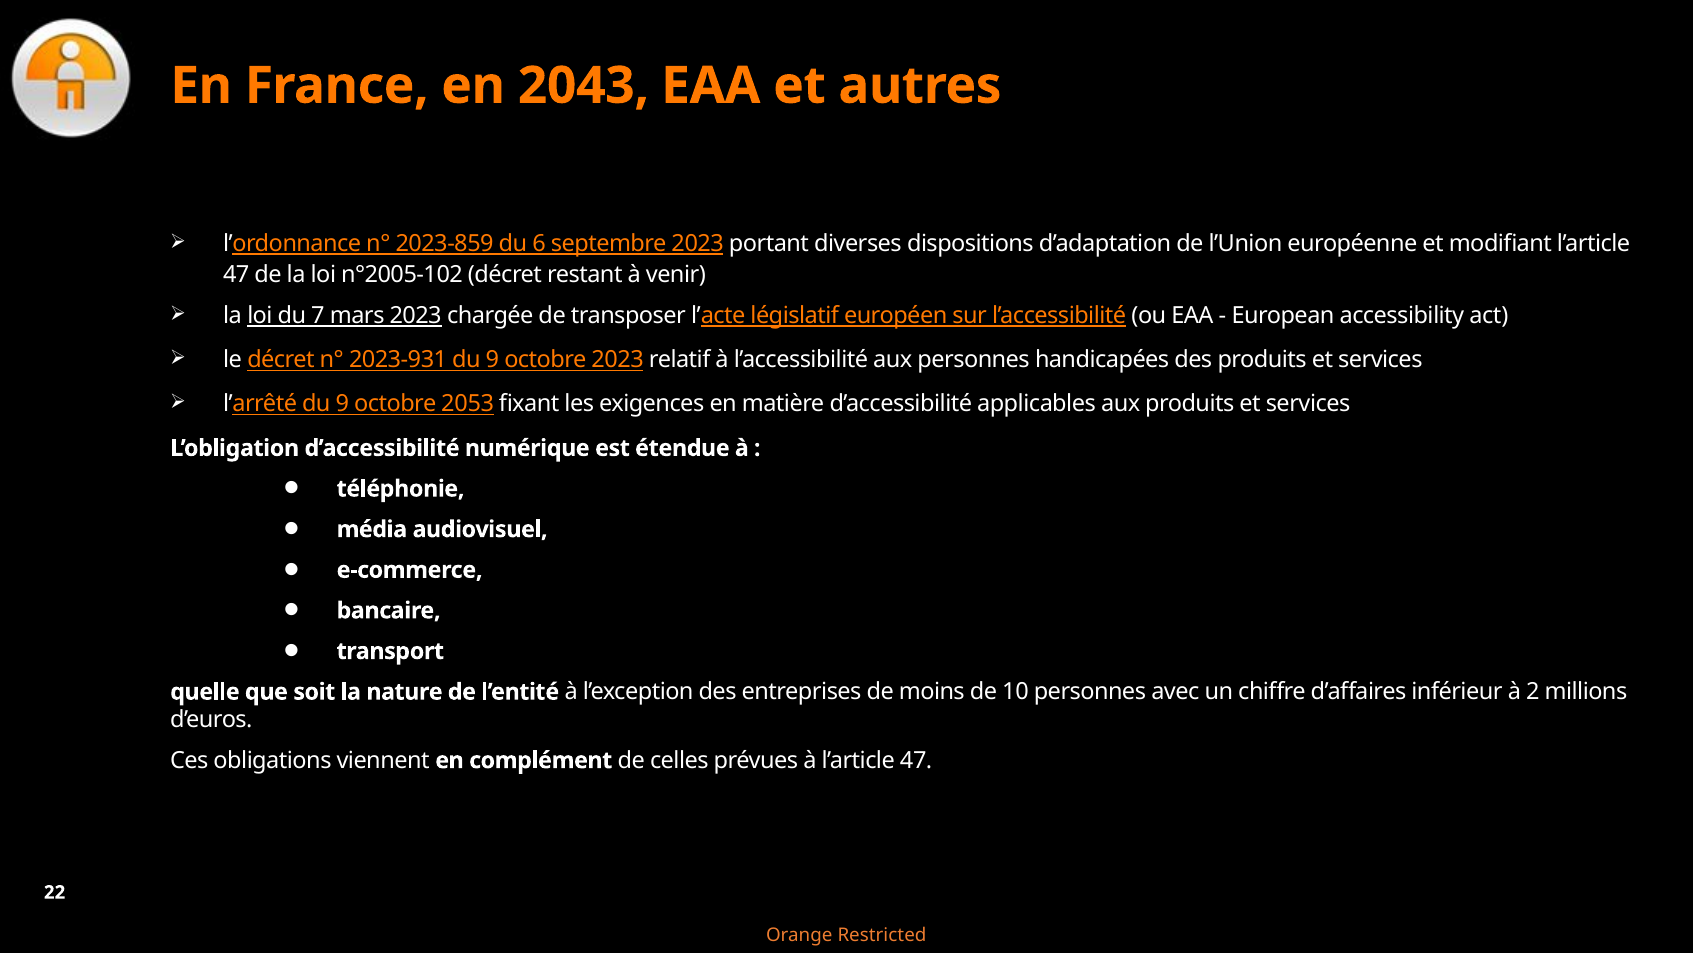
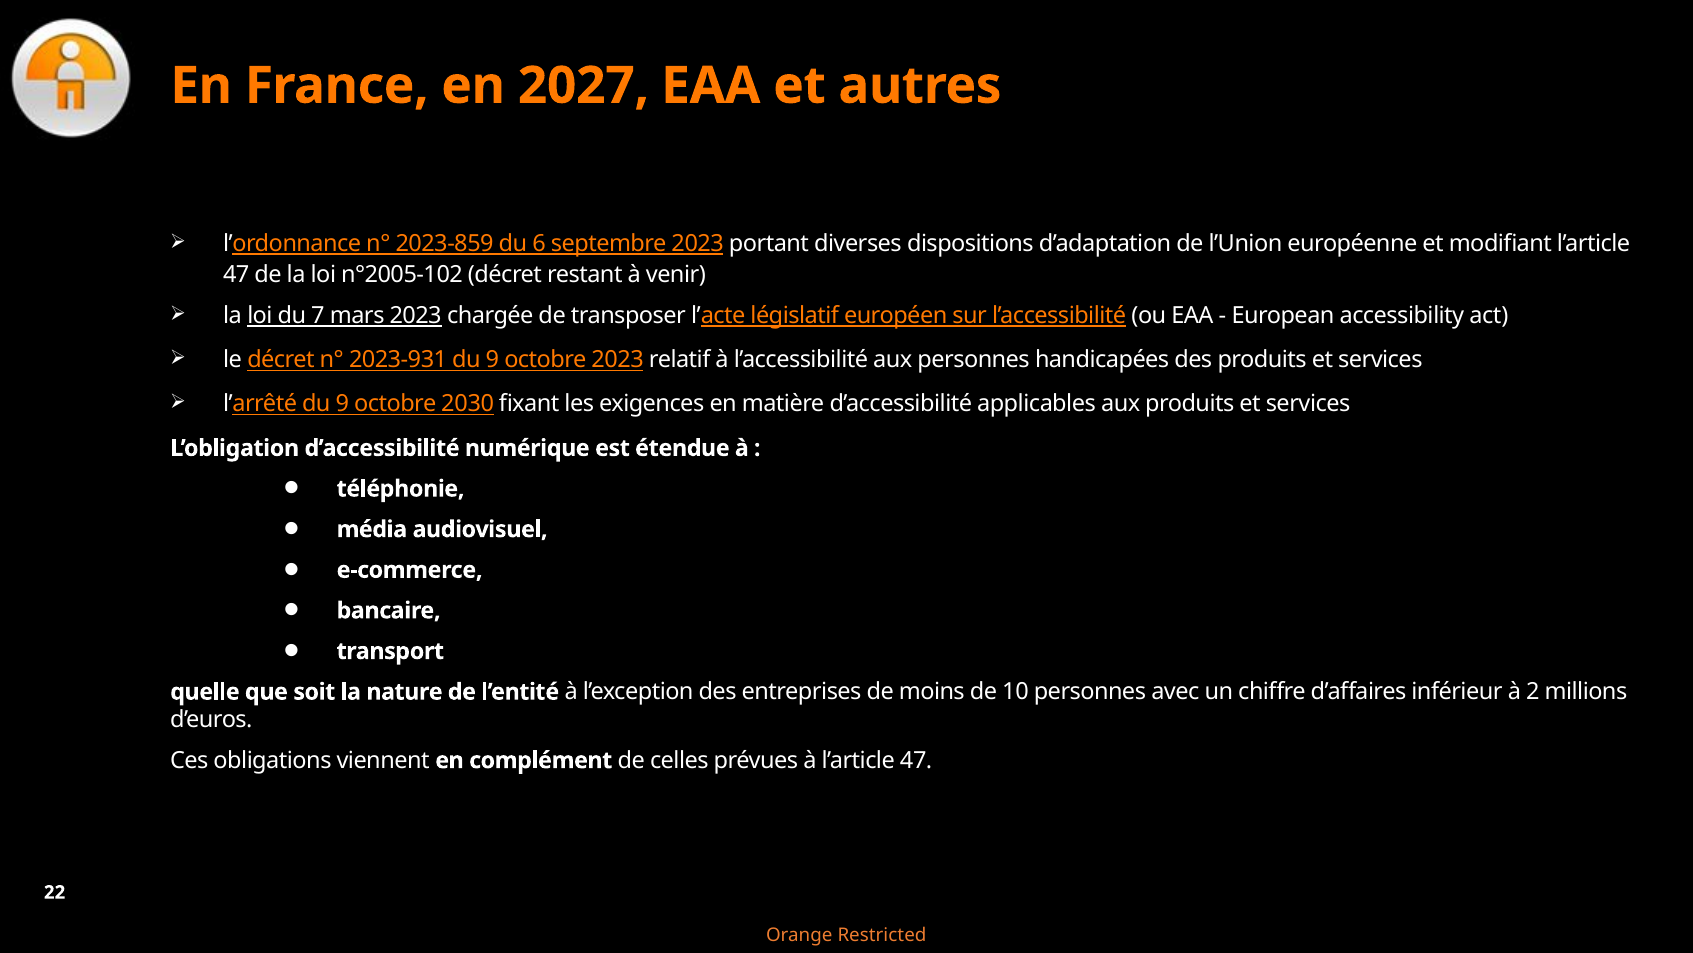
2043: 2043 -> 2027 (583, 86)
2053: 2053 -> 2030 (468, 404)
